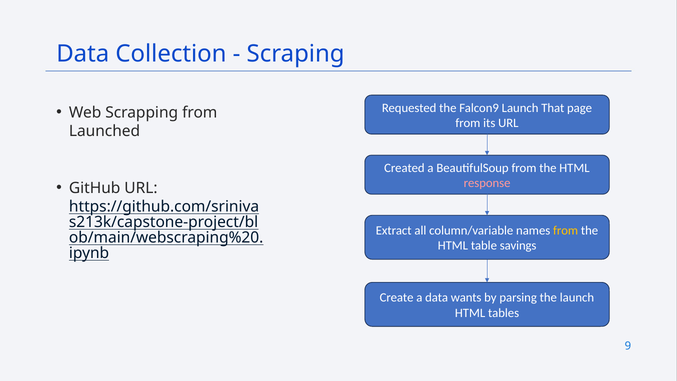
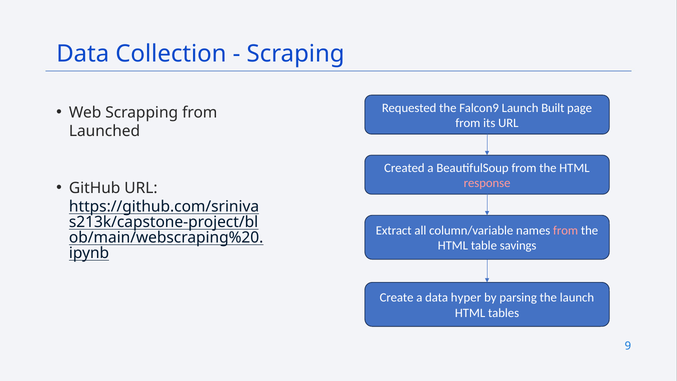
That: That -> Built (553, 108)
from colour: yellow -> pink (566, 230)
wants: wants -> hyper (466, 297)
